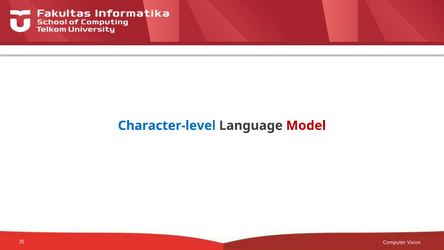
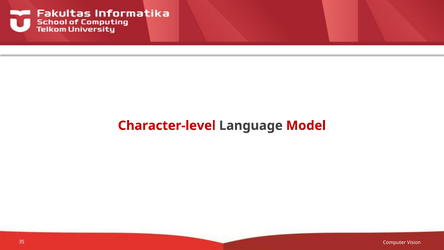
Character-level colour: blue -> red (167, 125)
